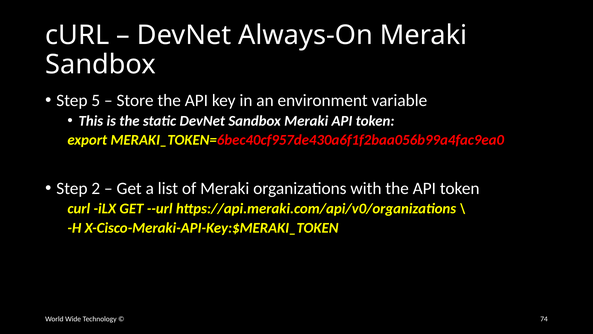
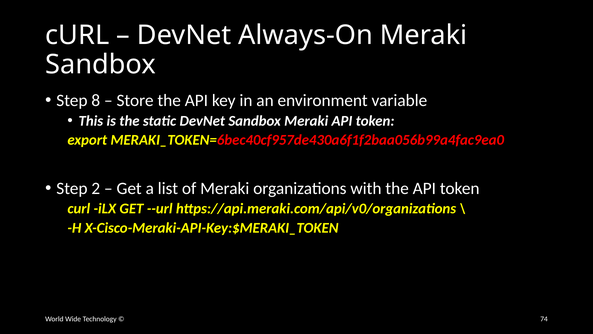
5: 5 -> 8 (96, 100)
